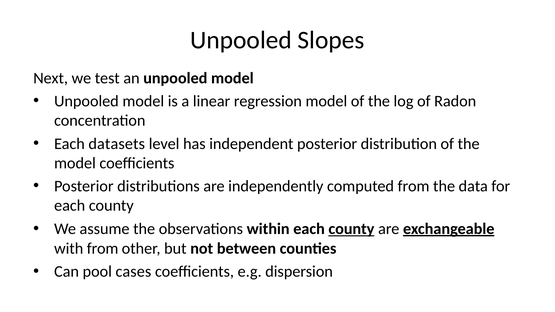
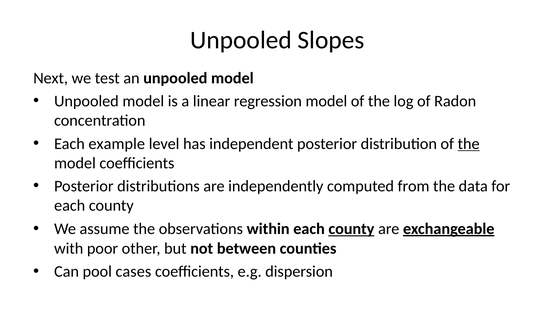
datasets: datasets -> example (117, 144)
the underline: none -> present (469, 144)
with from: from -> poor (103, 249)
